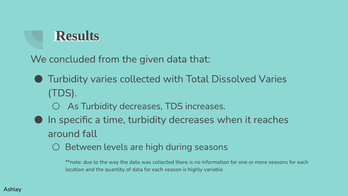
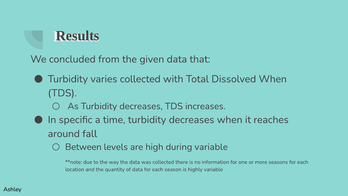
Dissolved Varies: Varies -> When (273, 79)
during seasons: seasons -> variable (211, 147)
